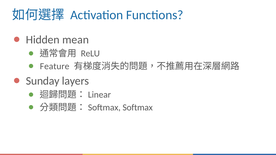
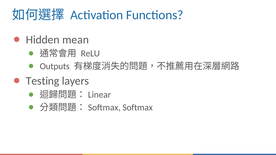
Feature: Feature -> Outputs (55, 66)
Sunday: Sunday -> Testing (43, 81)
